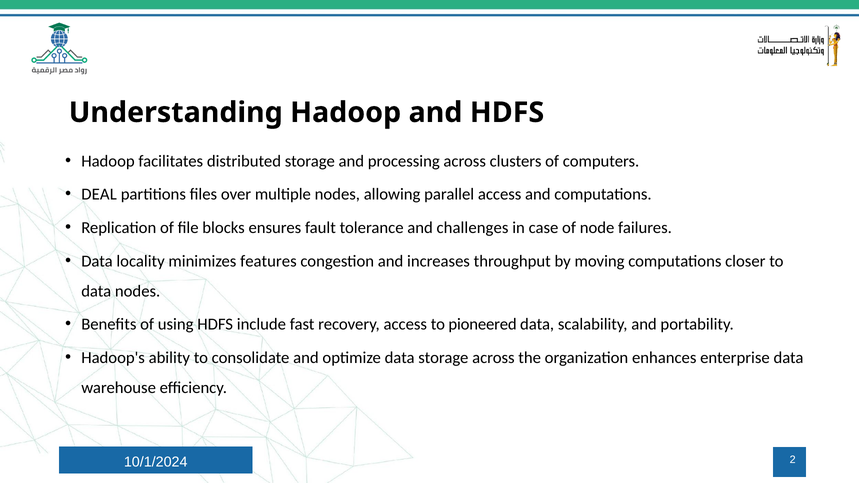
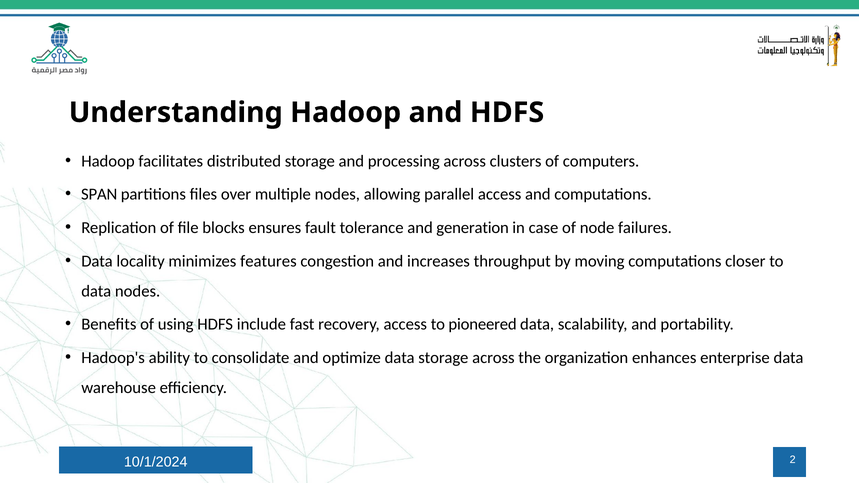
DEAL: DEAL -> SPAN (99, 194)
challenges: challenges -> generation (473, 228)
